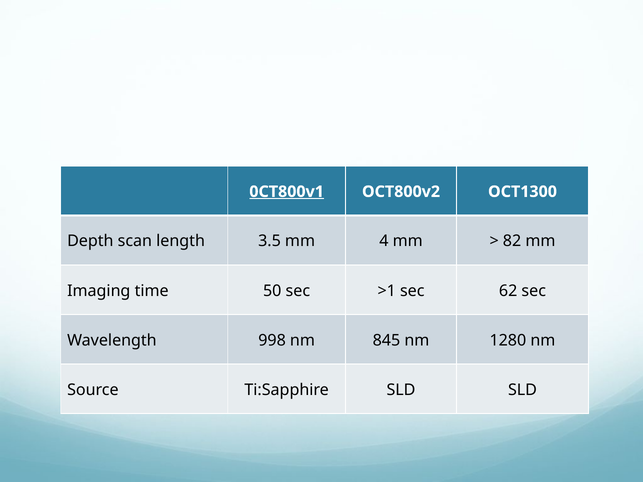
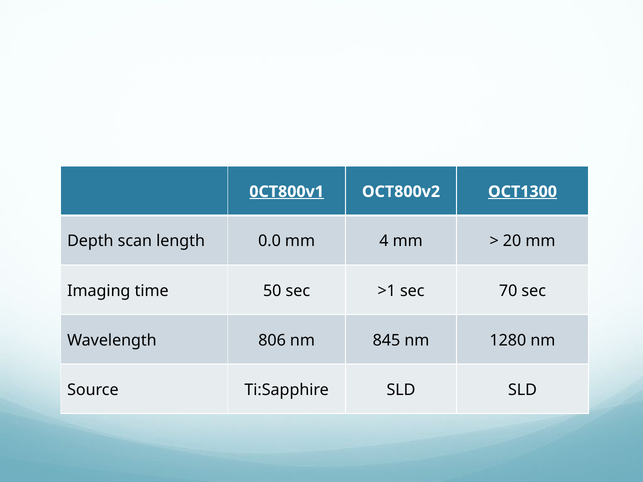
OCT1300 underline: none -> present (522, 192)
3.5: 3.5 -> 0.0 (270, 241)
82: 82 -> 20 (512, 241)
62: 62 -> 70 (508, 291)
998: 998 -> 806 (272, 340)
